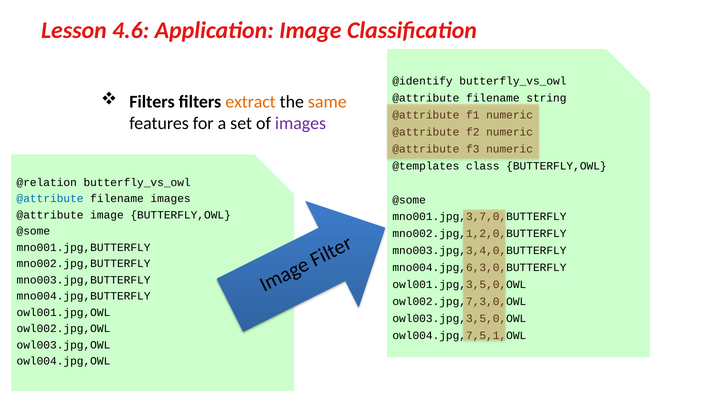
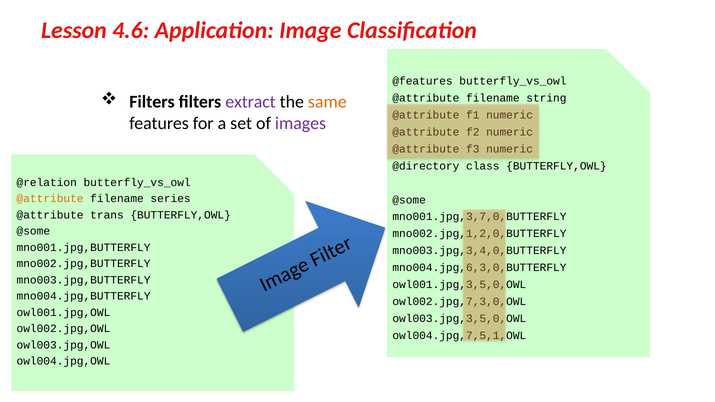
@identify: @identify -> @features (423, 81)
extract colour: orange -> purple (251, 102)
@templates: @templates -> @directory (426, 166)
@attribute colour: blue -> orange (50, 199)
filename images: images -> series (171, 199)
@attribute image: image -> trans (107, 215)
